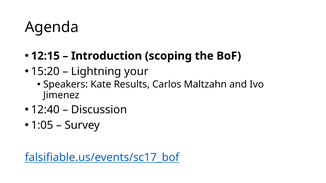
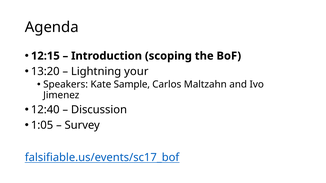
15:20: 15:20 -> 13:20 (45, 72)
Results: Results -> Sample (132, 85)
